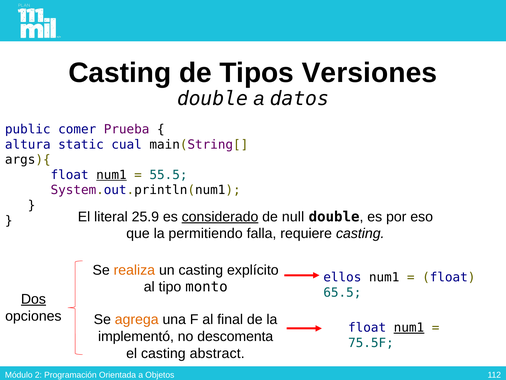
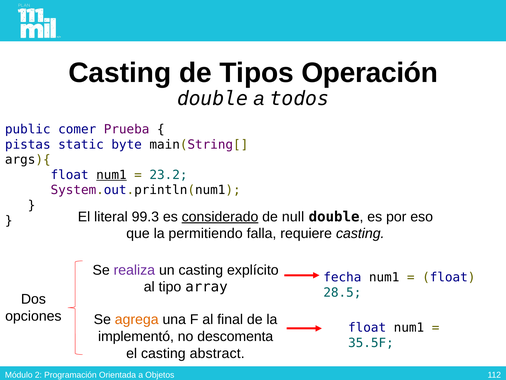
Versiones: Versiones -> Operación (370, 73)
datos: datos -> todos (299, 99)
altura: altura -> pistas (28, 144)
cual: cual -> byte (127, 144)
55.5: 55.5 -> 23.2 (168, 175)
25.9: 25.9 -> 99.3 (145, 216)
realiza colour: orange -> purple (134, 270)
ellos: ellos -> fecha (342, 277)
monto: monto -> array (206, 287)
65.5: 65.5 -> 28.5 (342, 292)
Dos underline: present -> none (33, 299)
num1 underline: present -> none (409, 327)
75.5F: 75.5F -> 35.5F (371, 342)
